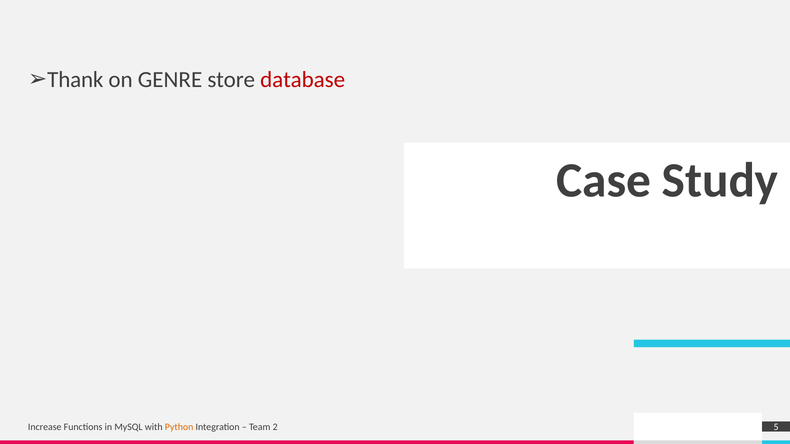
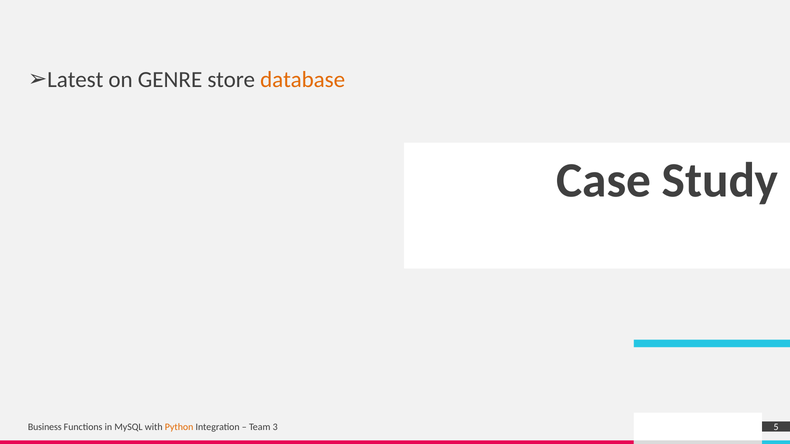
Thank: Thank -> Latest (75, 80)
database colour: red -> orange (303, 80)
Increase: Increase -> Business (45, 427)
2: 2 -> 3 (275, 427)
